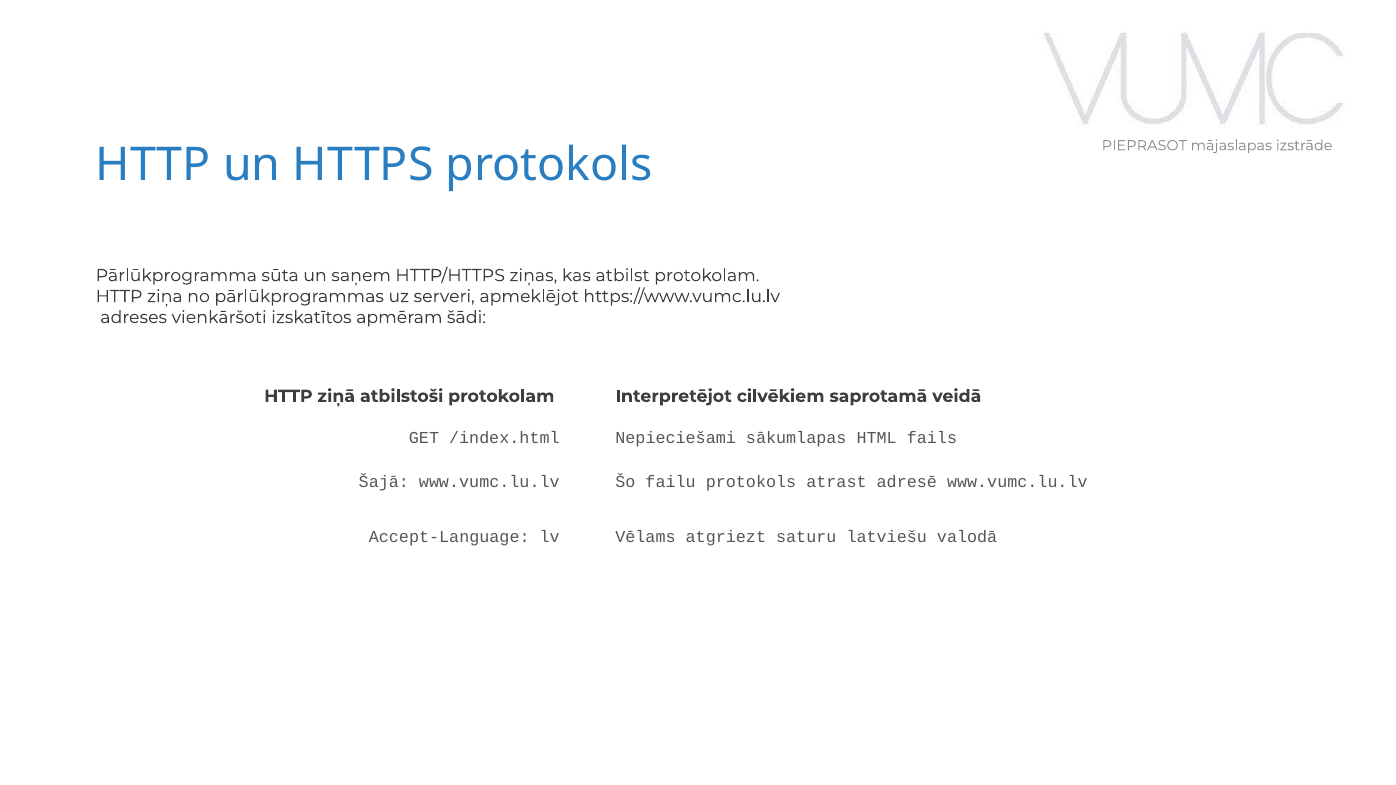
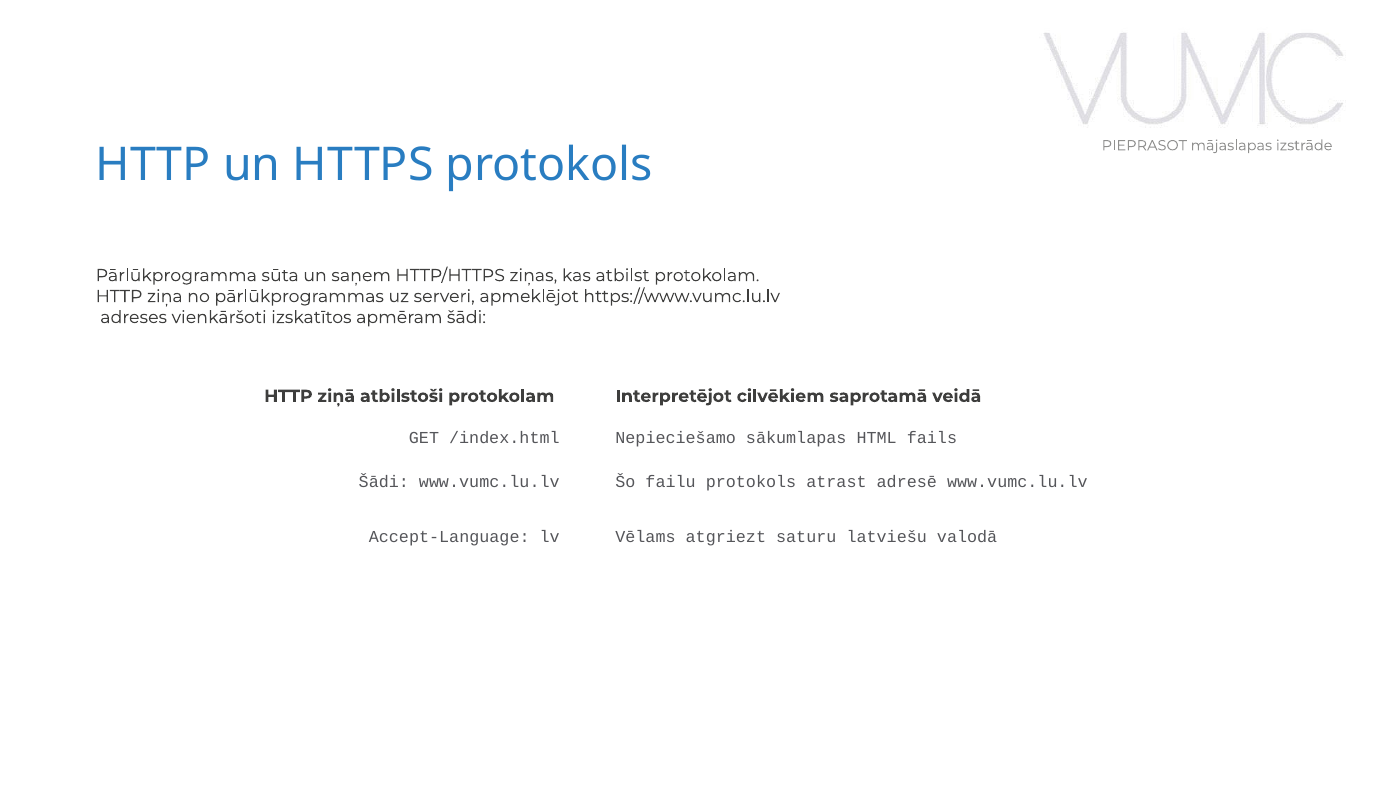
Nepieciešami: Nepieciešami -> Nepieciešamo (676, 439)
Šajā: Šajā -> Šādi (384, 482)
